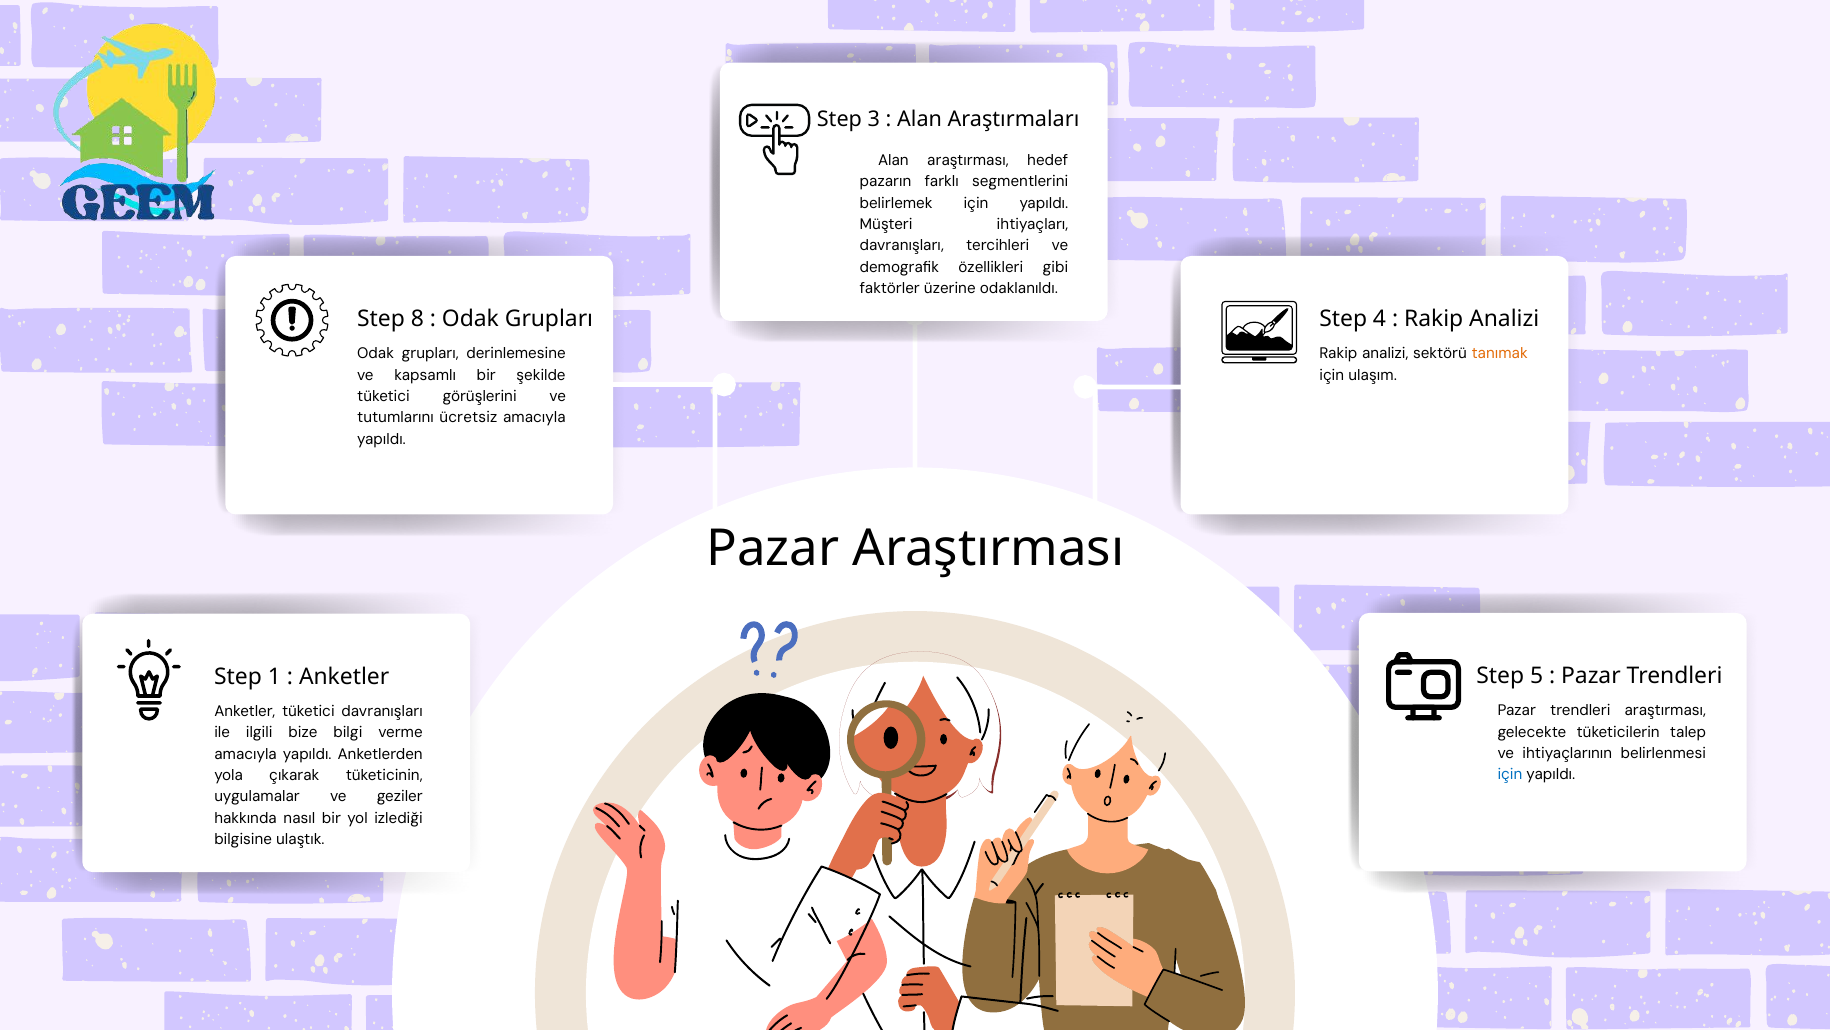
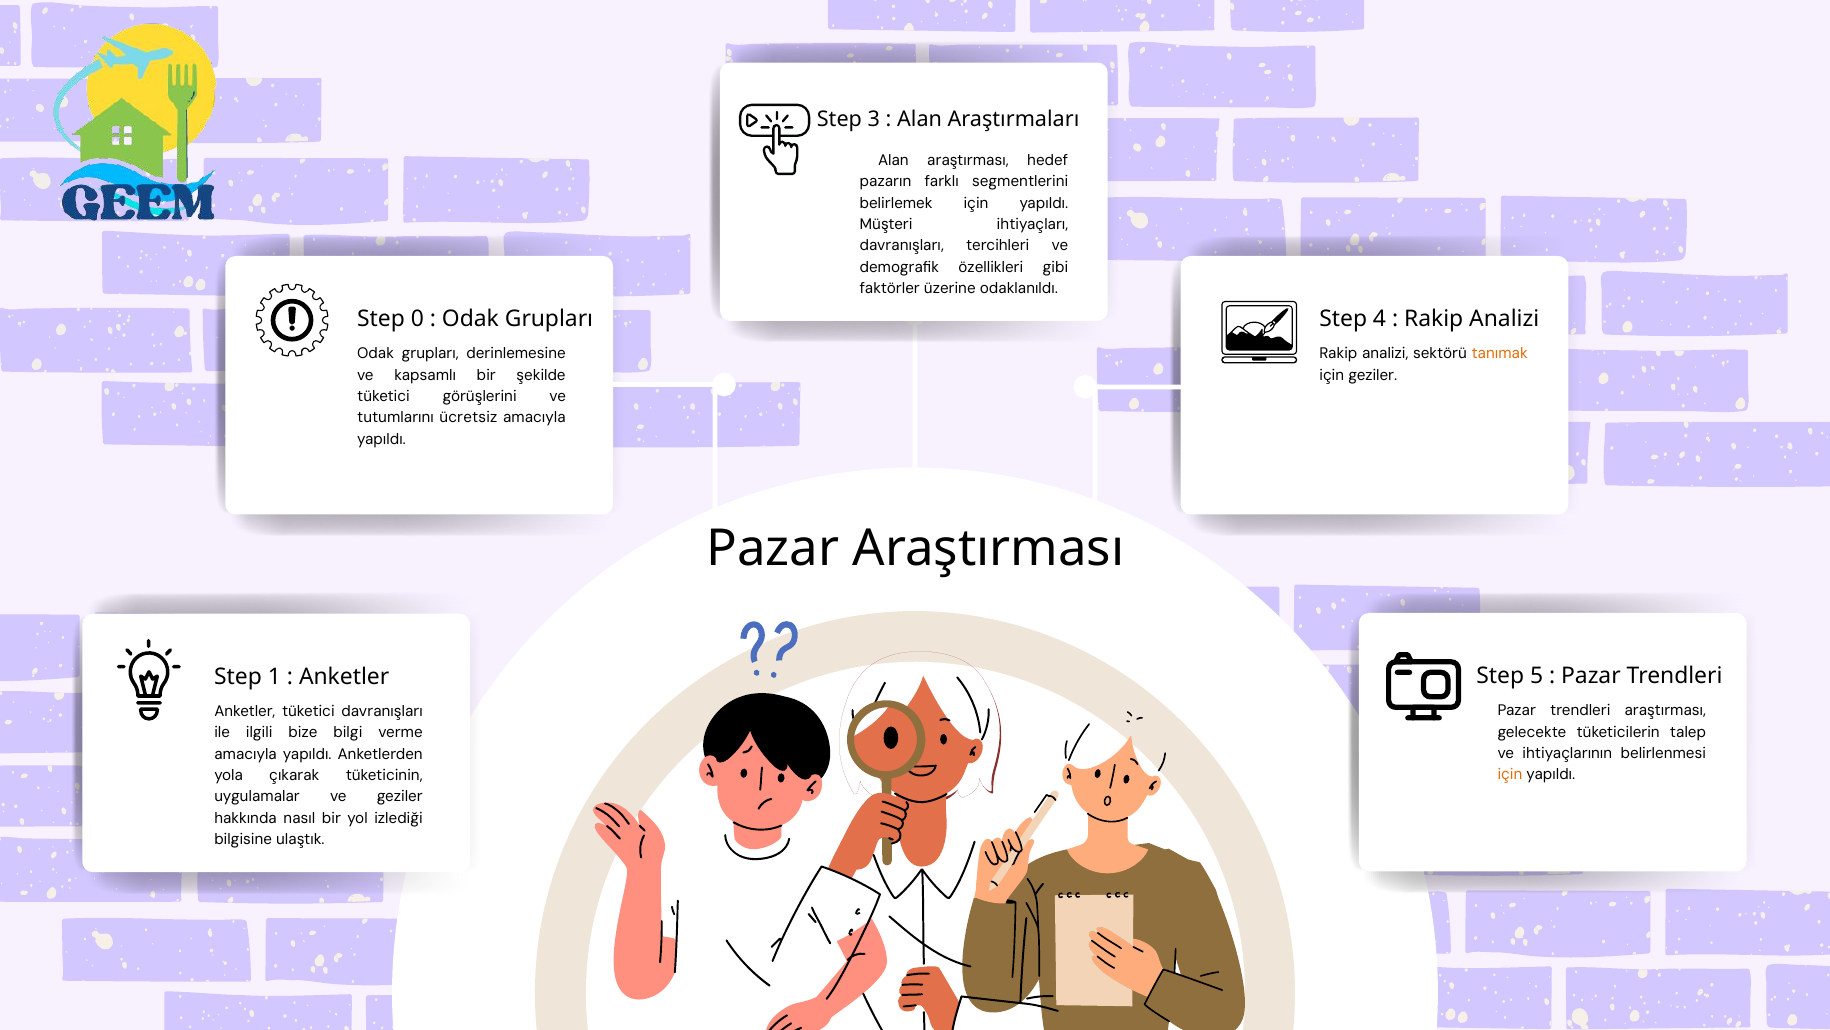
8: 8 -> 0 (417, 319)
için ulaşım: ulaşım -> geziler (1373, 375)
için colour: blue -> orange (1510, 774)
